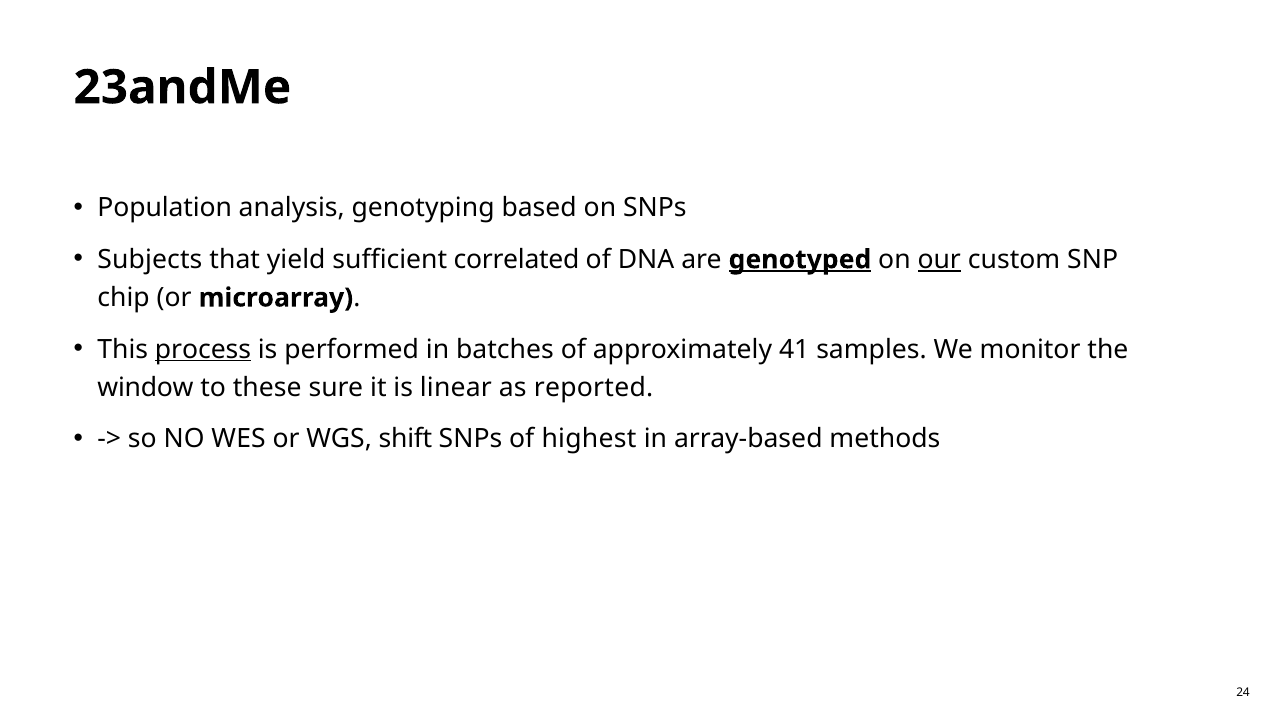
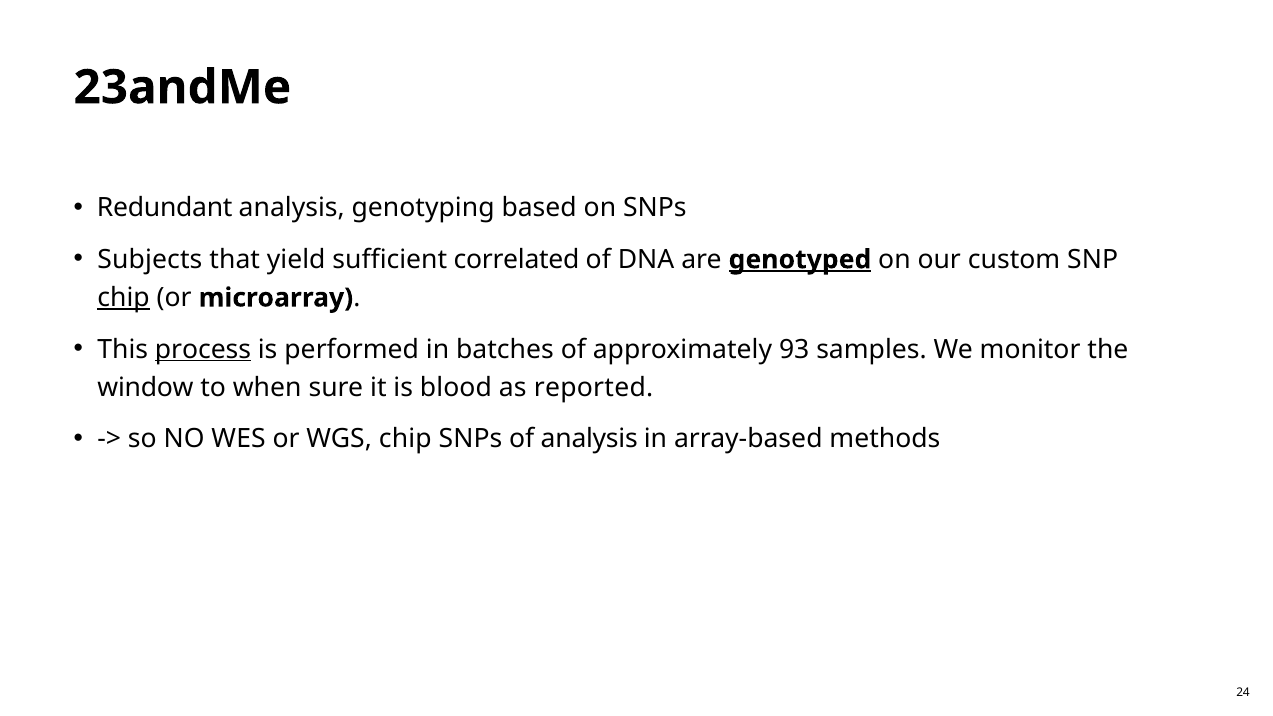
Population: Population -> Redundant (165, 208)
our underline: present -> none (939, 260)
chip underline: none -> present (124, 298)
41: 41 -> 93 (794, 349)
these: these -> when (267, 387)
linear: linear -> blood (456, 387)
WGS shift: shift -> chip (405, 439)
of highest: highest -> analysis (589, 439)
